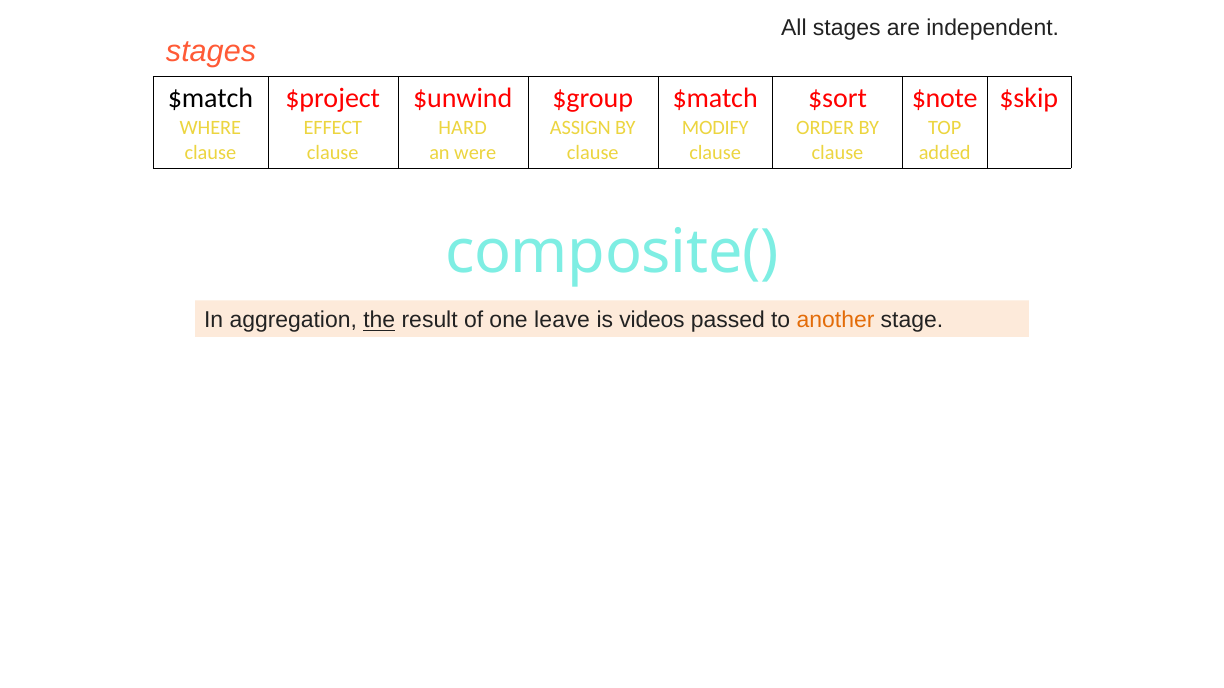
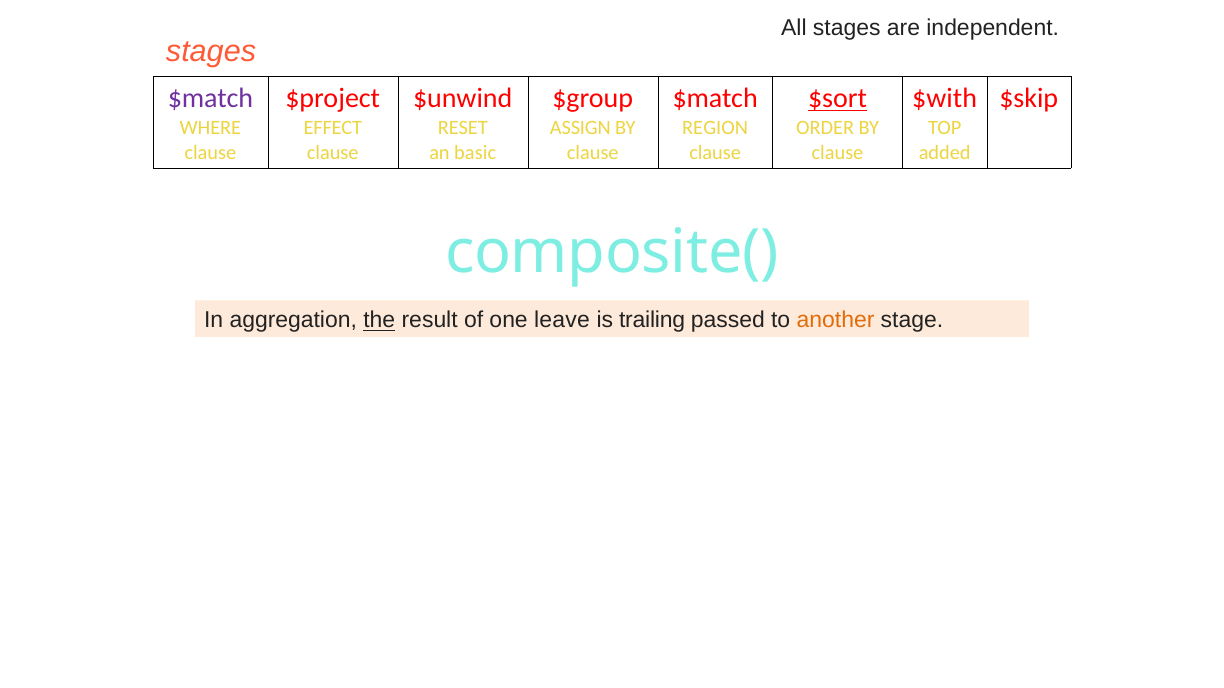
$match colour: black -> purple (210, 98)
$sort underline: none -> present (838, 98)
$note: $note -> $with (945, 98)
HARD: HARD -> RESET (463, 128)
MODIFY: MODIFY -> REGION (715, 128)
were: were -> basic (475, 153)
videos: videos -> trailing (652, 321)
